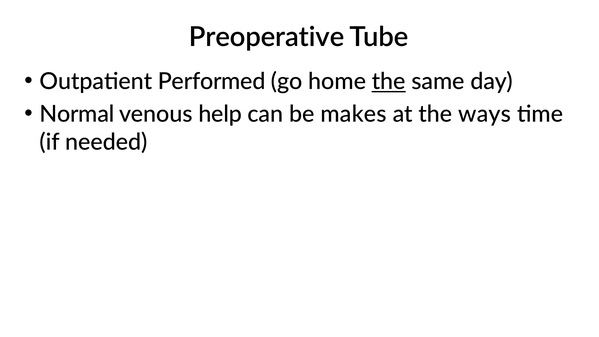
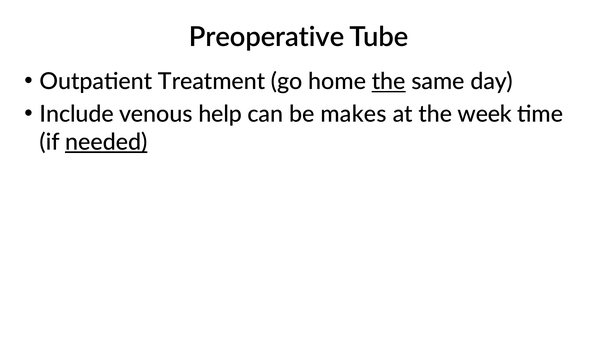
Performed: Performed -> Treatment (212, 82)
Normal: Normal -> Include (77, 114)
ways: ways -> week (485, 114)
needed underline: none -> present (106, 142)
